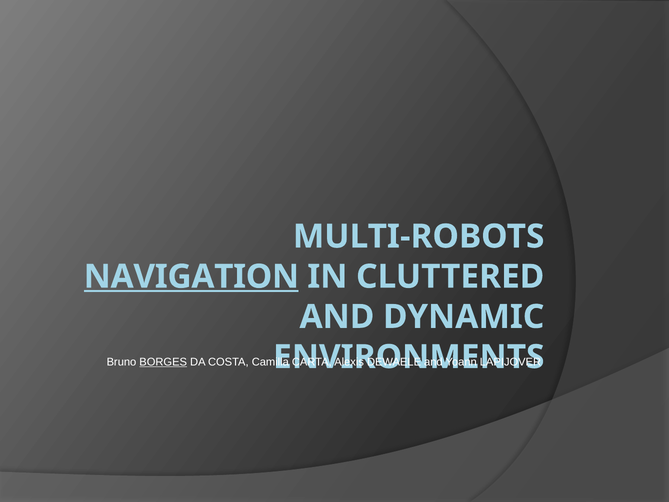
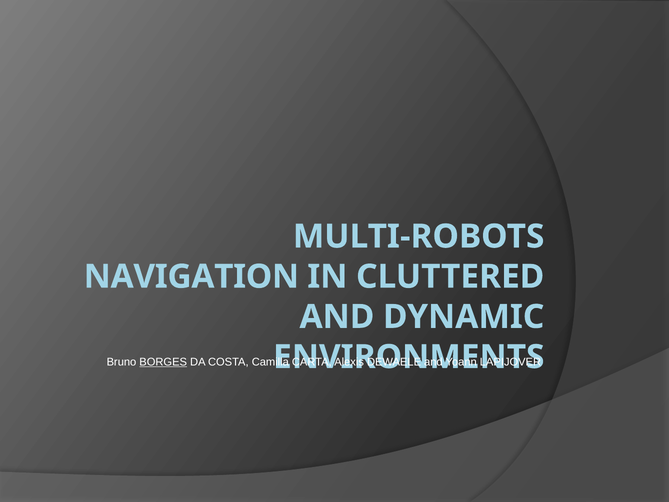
NAVIGATION underline: present -> none (191, 277)
